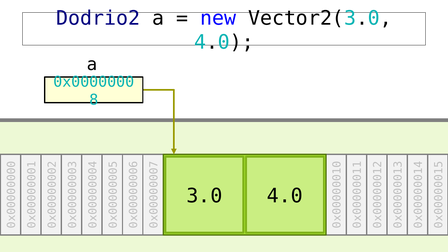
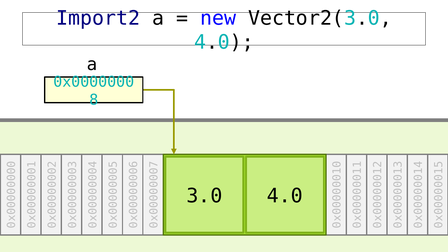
Dodrio2: Dodrio2 -> Import2 (98, 18)
